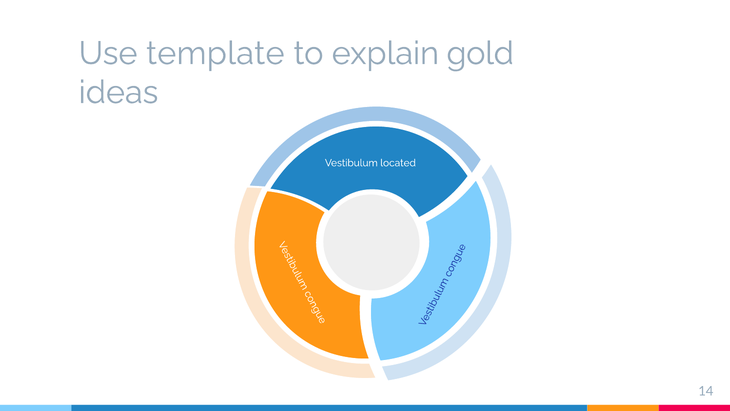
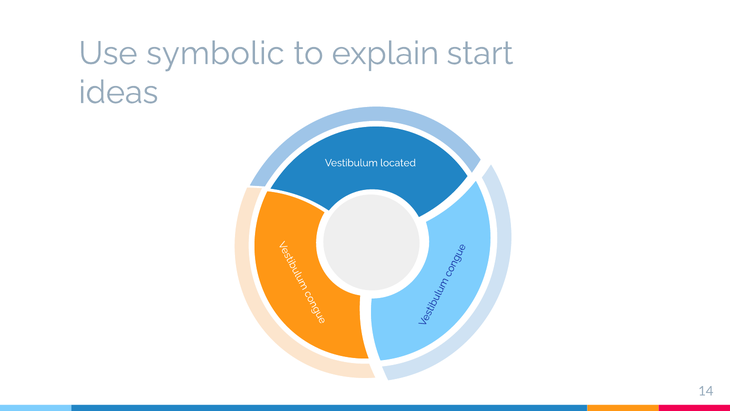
template: template -> symbolic (215, 53)
gold: gold -> start (480, 53)
